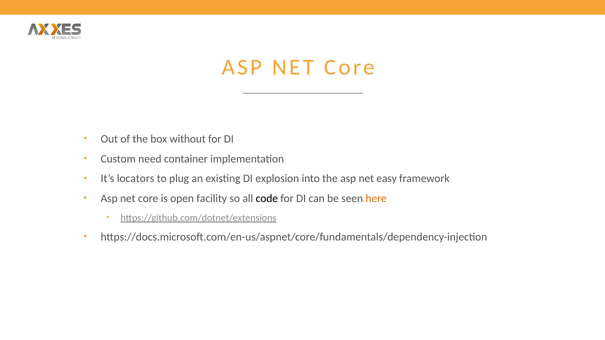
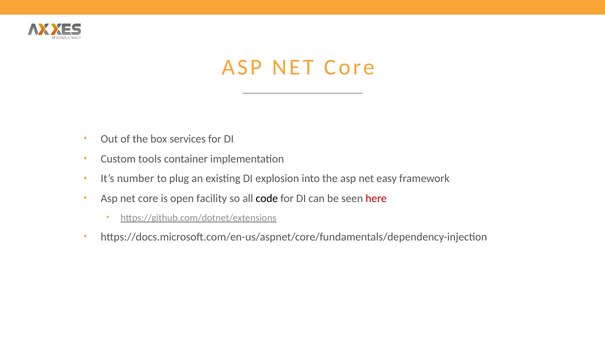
without: without -> services (188, 139)
need: need -> tools (150, 159)
locators: locators -> number (136, 179)
here colour: orange -> red (376, 199)
